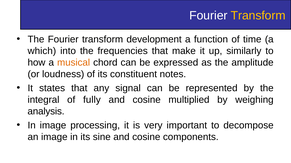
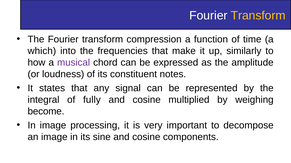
development: development -> compression (154, 39)
musical colour: orange -> purple (74, 63)
analysis: analysis -> become (46, 112)
